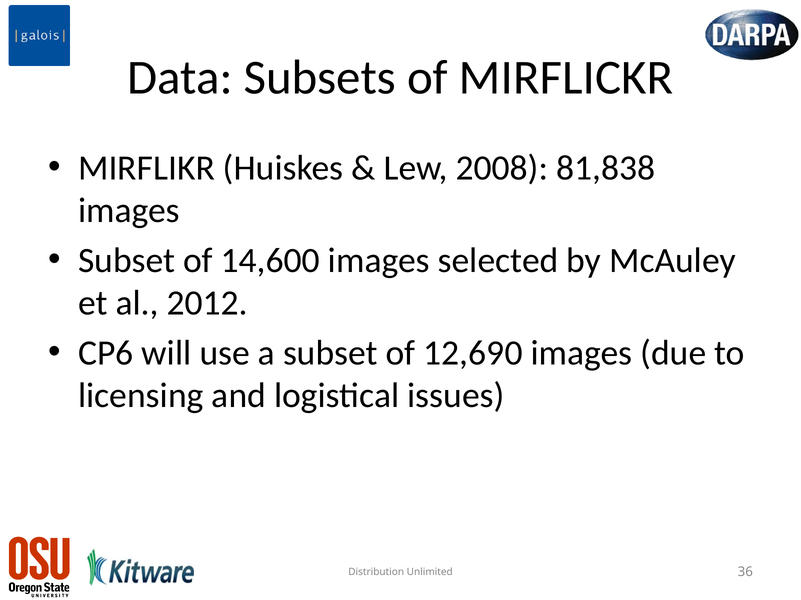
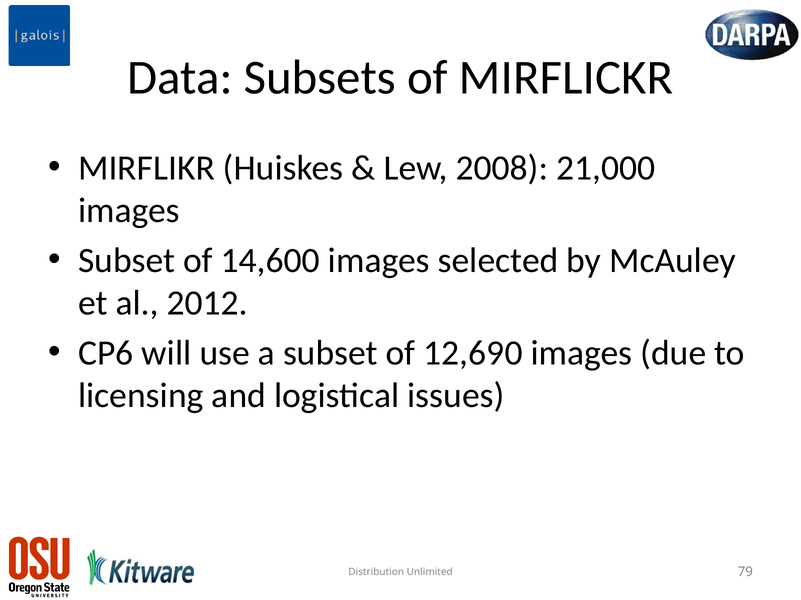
81,838: 81,838 -> 21,000 (606, 168)
36: 36 -> 79 (745, 573)
